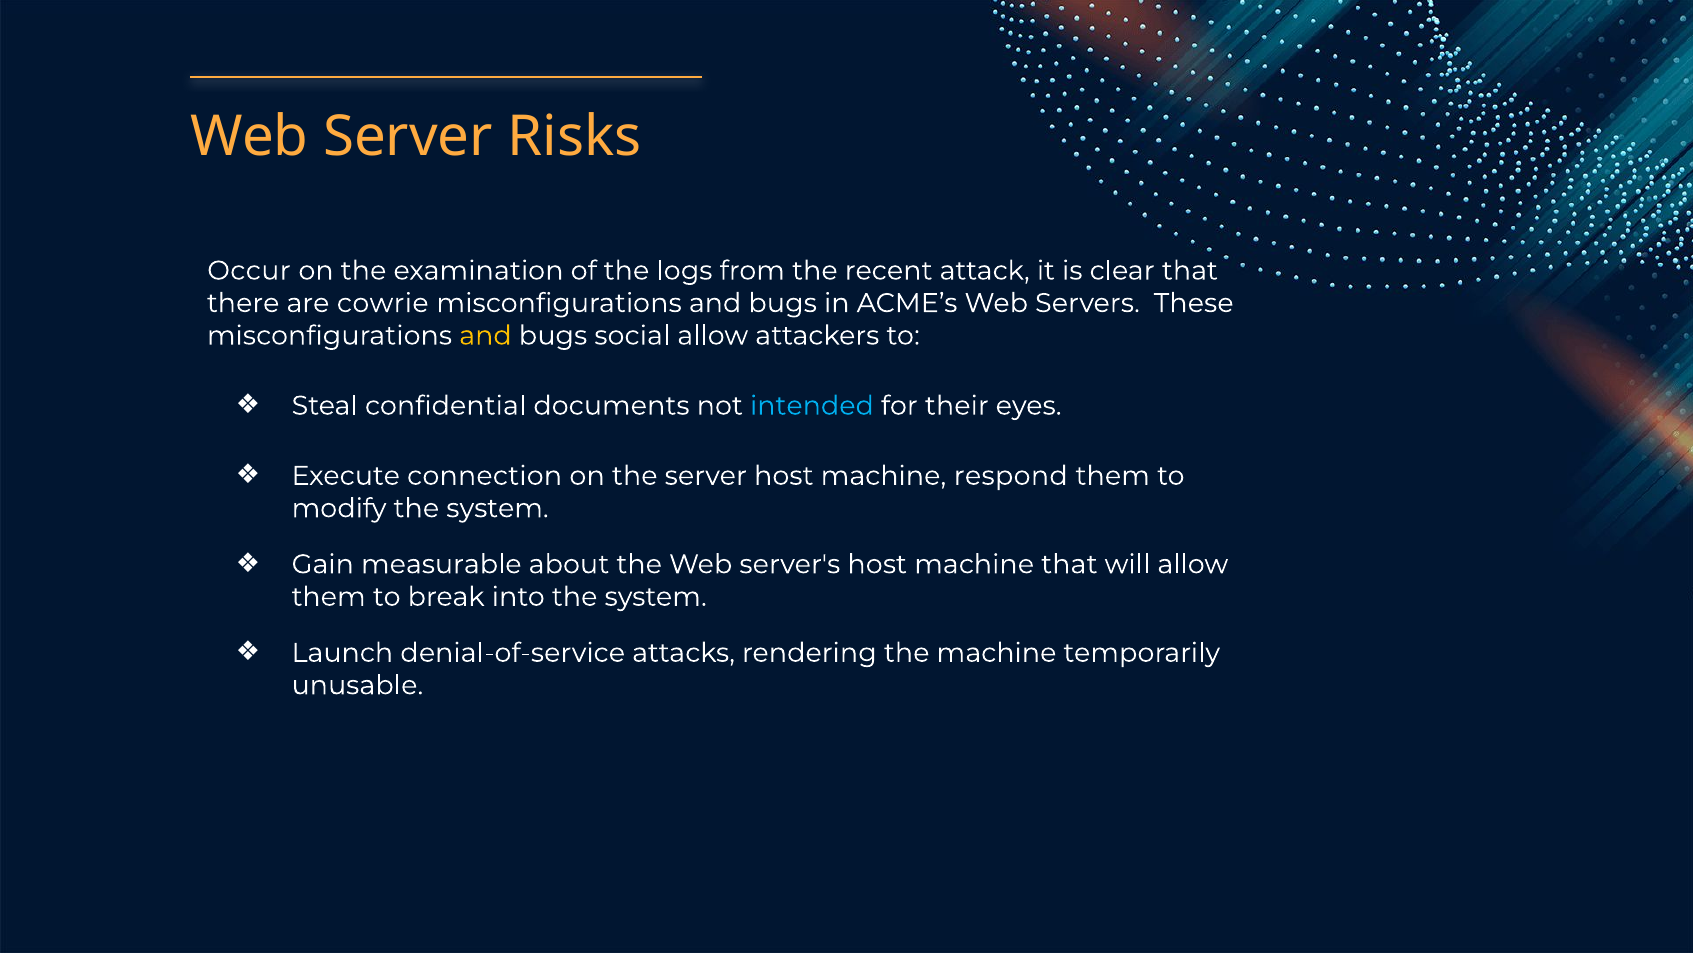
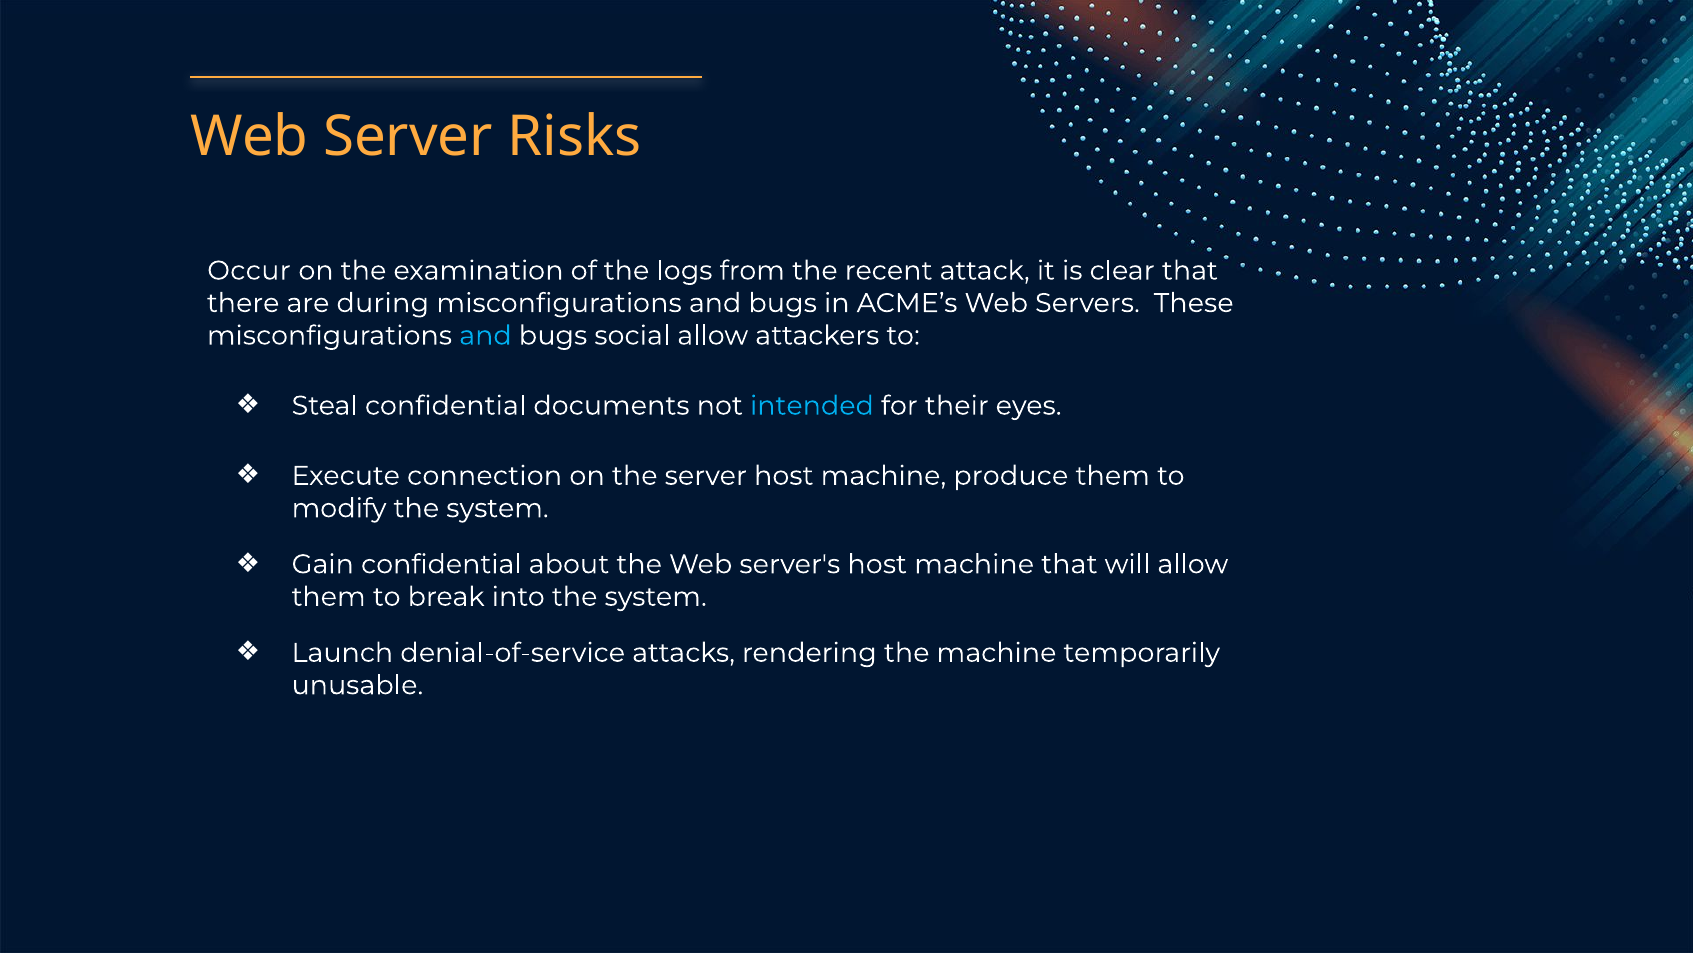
cowrie: cowrie -> during (383, 303)
and colour: yellow -> light blue (485, 335)
respond: respond -> produce (1011, 476)
Gain measurable: measurable -> confidential (441, 564)
